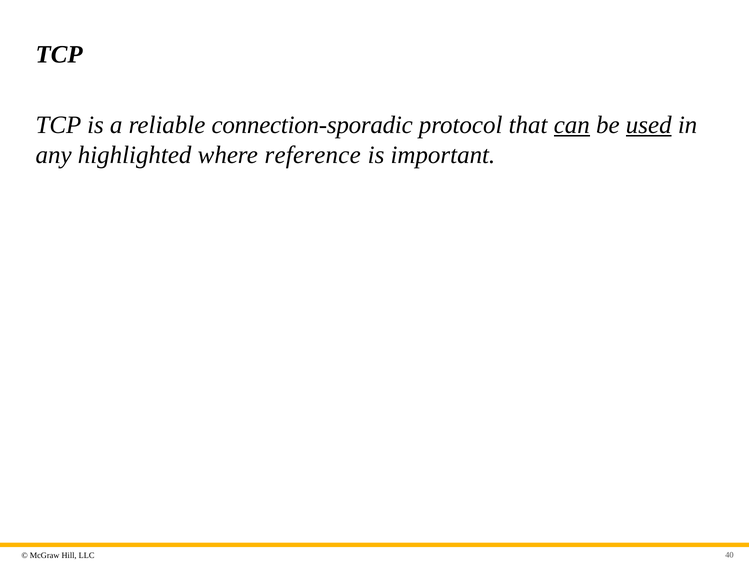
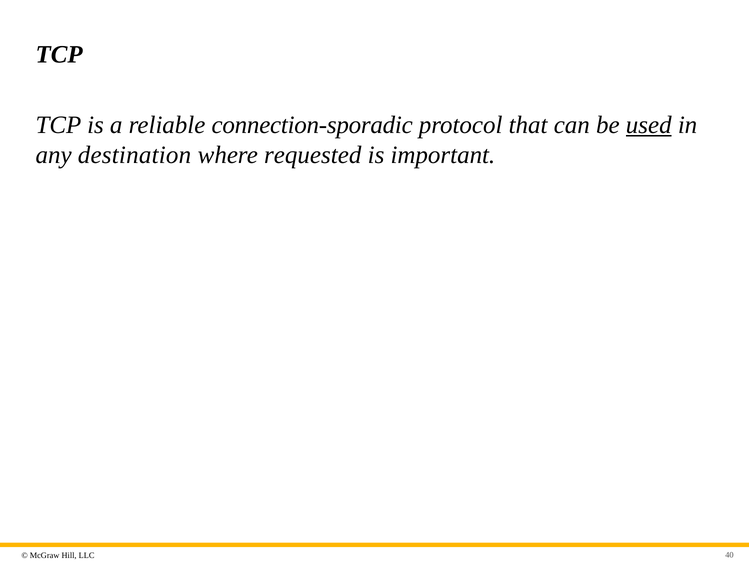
can underline: present -> none (572, 125)
highlighted: highlighted -> destination (134, 155)
reference: reference -> requested (313, 155)
